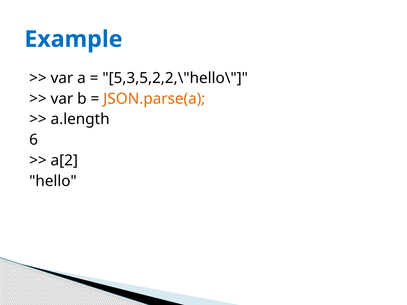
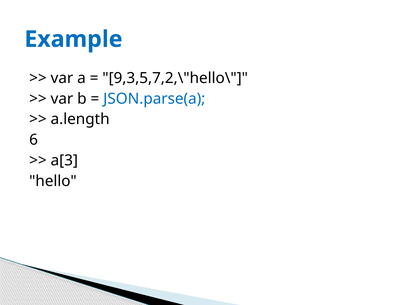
5,3,5,2,2,\"hello\: 5,3,5,2,2,\"hello\ -> 9,3,5,7,2,\"hello\ (175, 78)
JSON.parse(a colour: orange -> blue (154, 99)
a[2: a[2 -> a[3 (64, 161)
